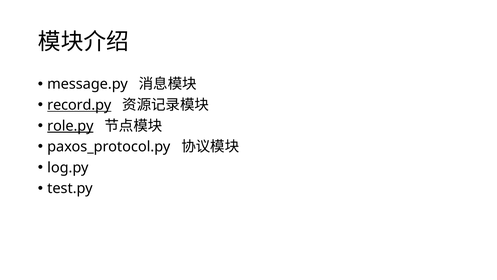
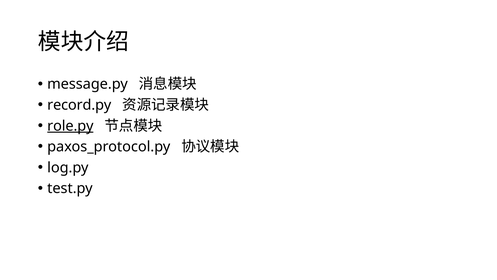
record.py underline: present -> none (79, 105)
